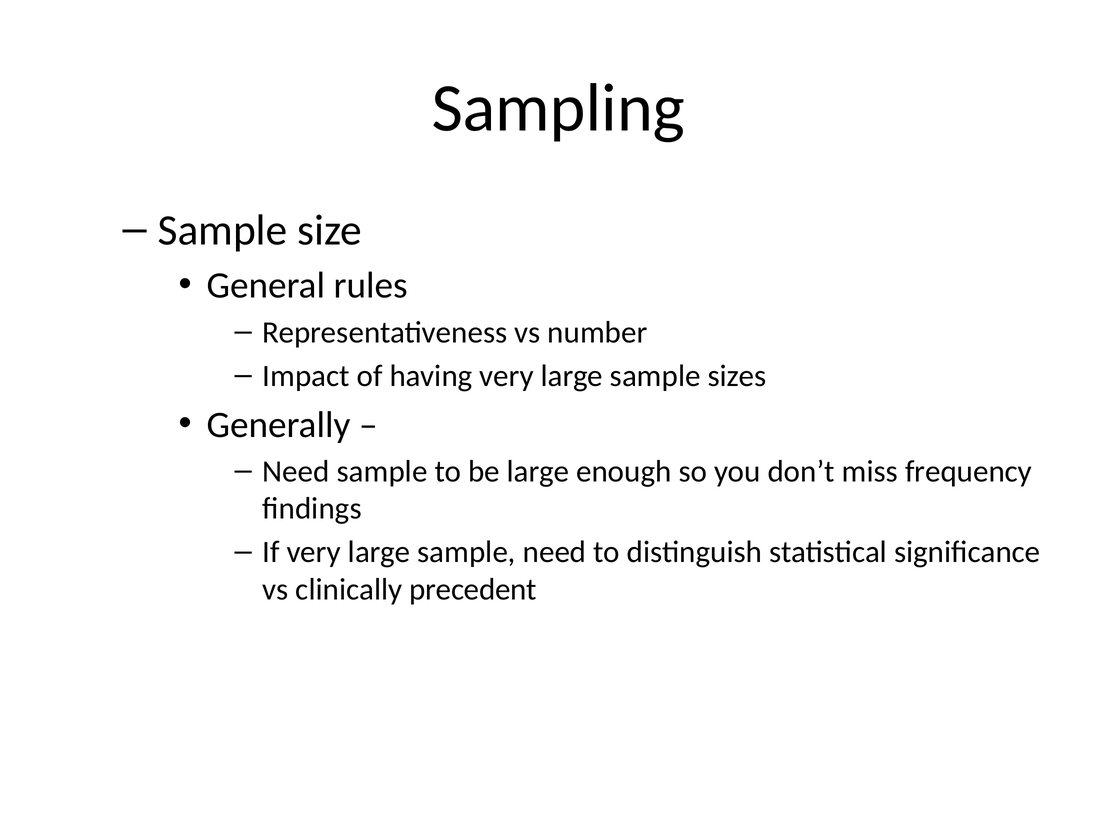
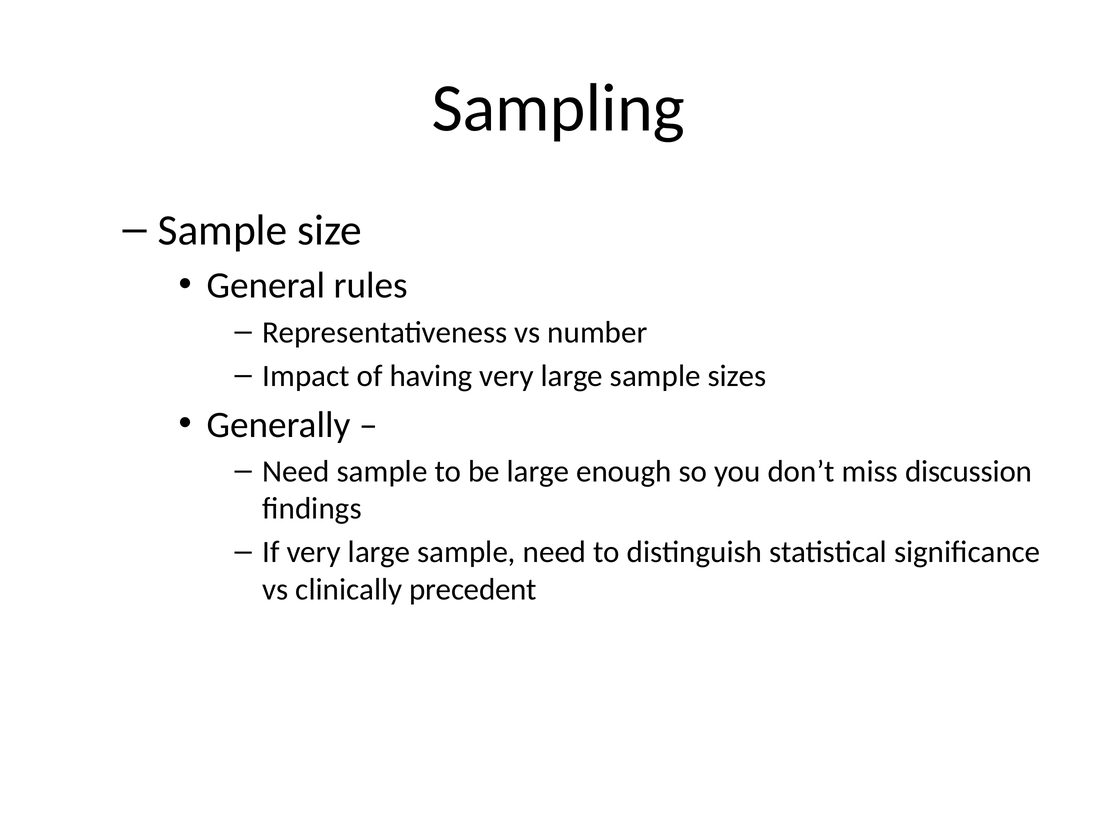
frequency: frequency -> discussion (969, 471)
